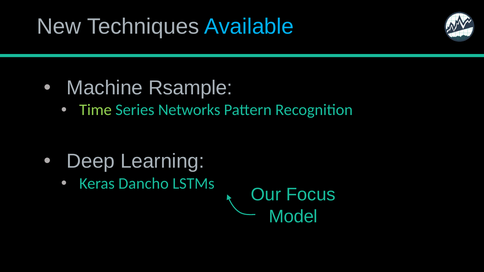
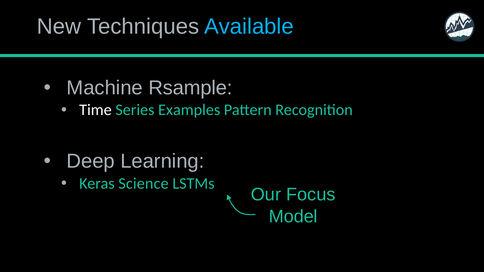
Time colour: light green -> white (95, 110)
Networks: Networks -> Examples (189, 110)
Dancho: Dancho -> Science (144, 184)
